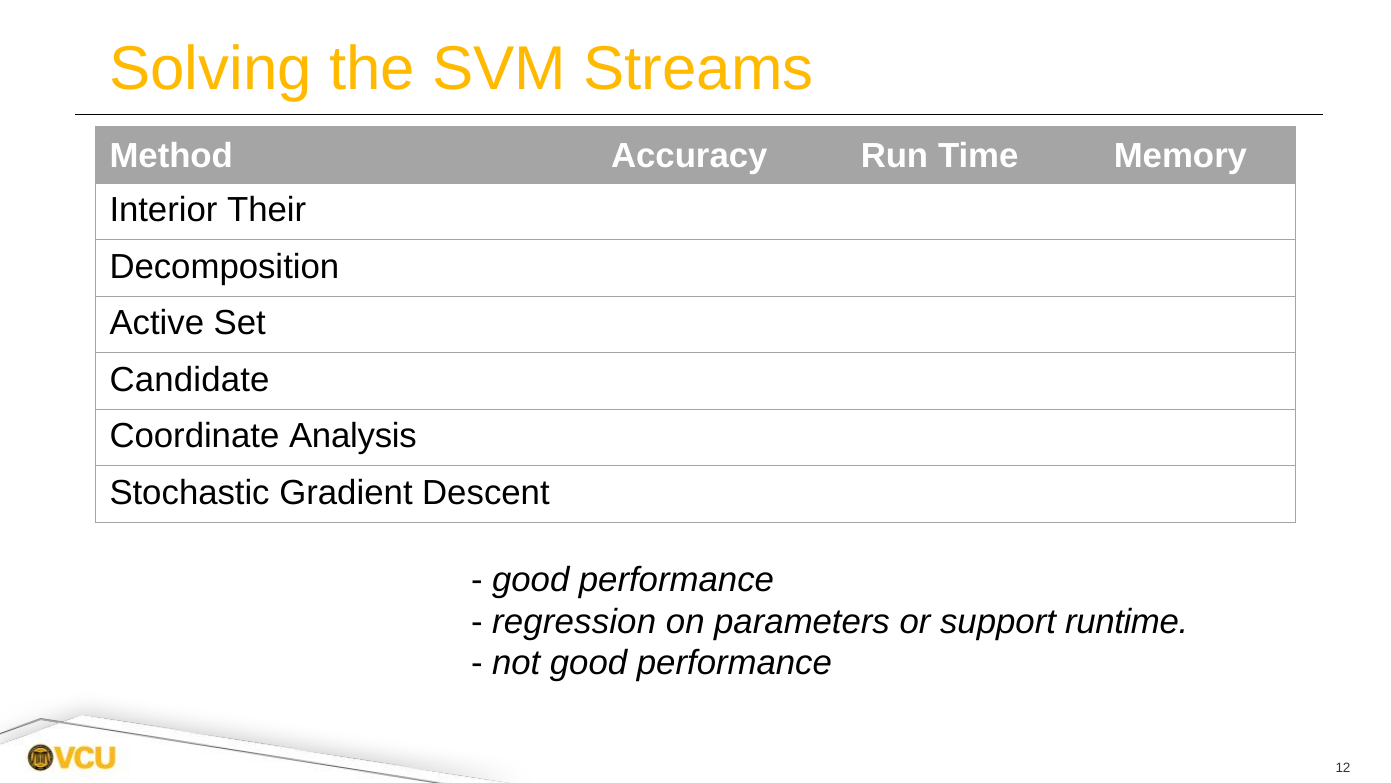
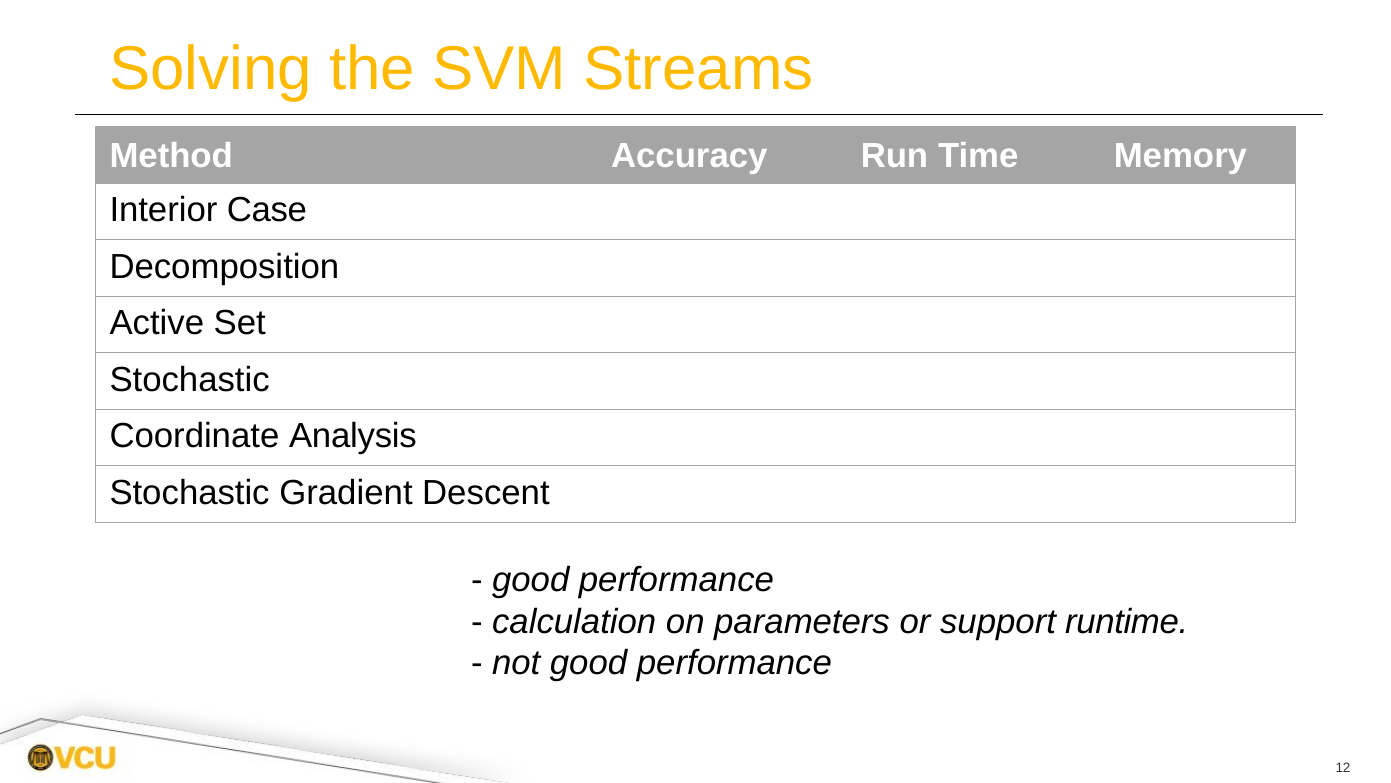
Their: Their -> Case (267, 210)
Candidate: Candidate -> Stochastic (190, 379)
regression: regression -> calculation (574, 621)
